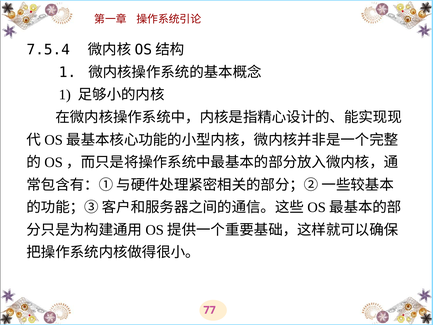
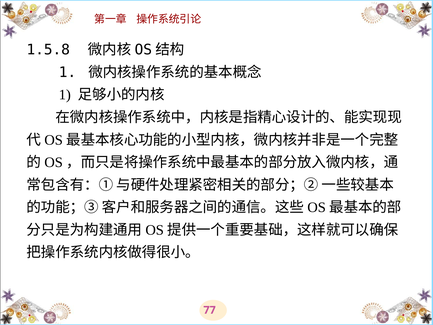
7.5.4: 7.5.4 -> 1.5.8 (48, 50)
